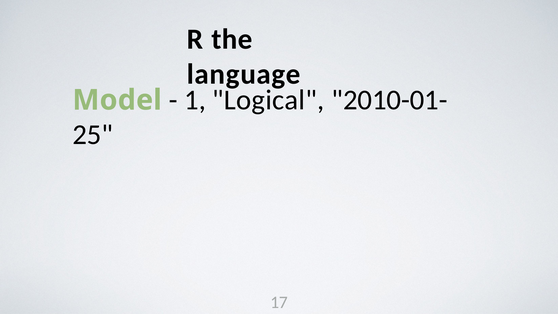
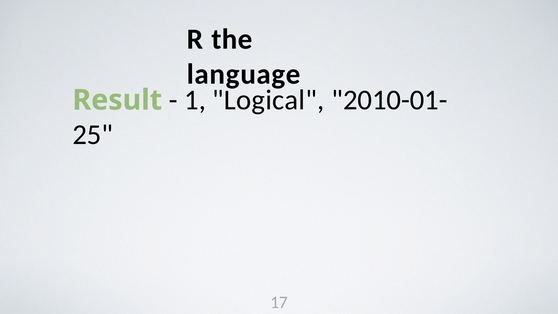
Model: Model -> Result (117, 100)
